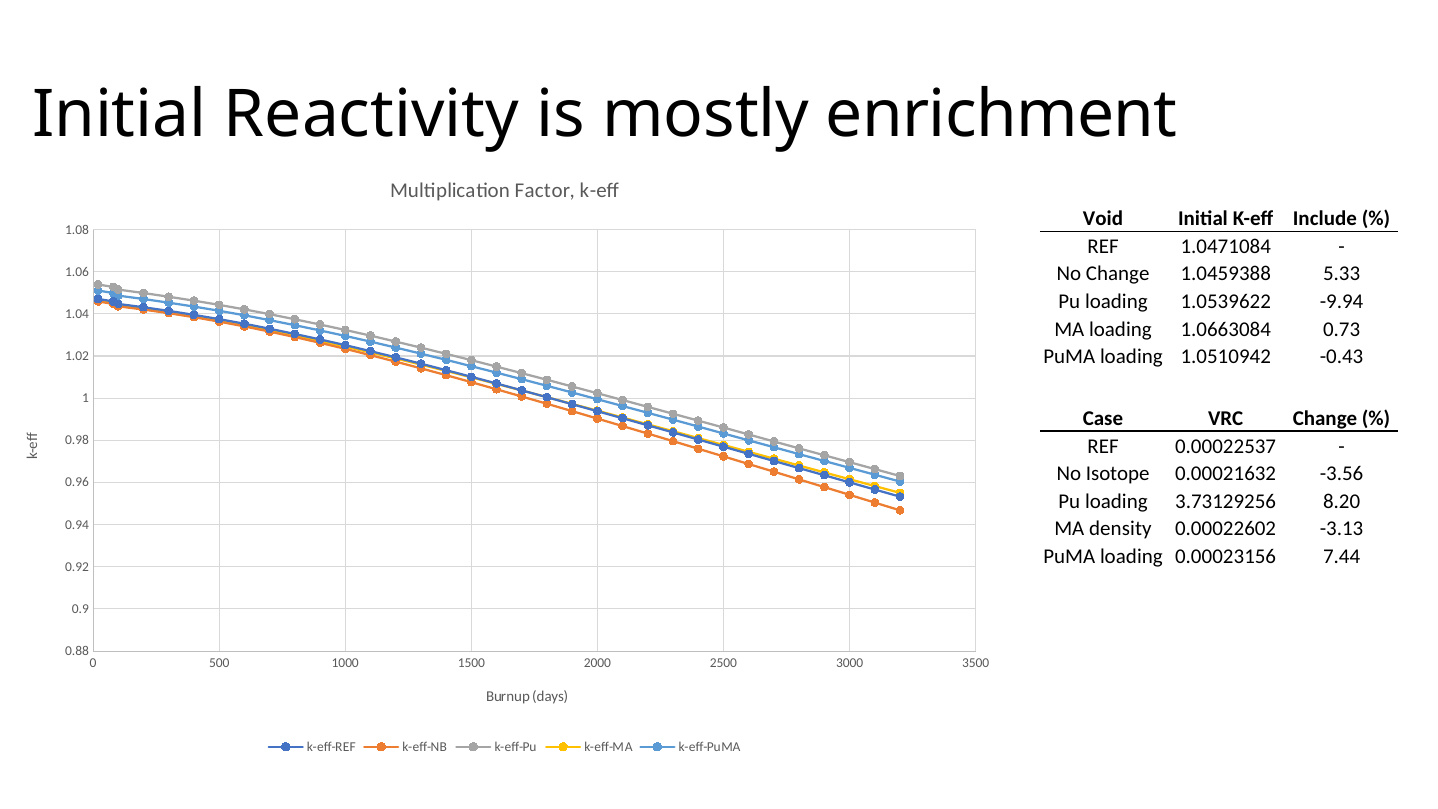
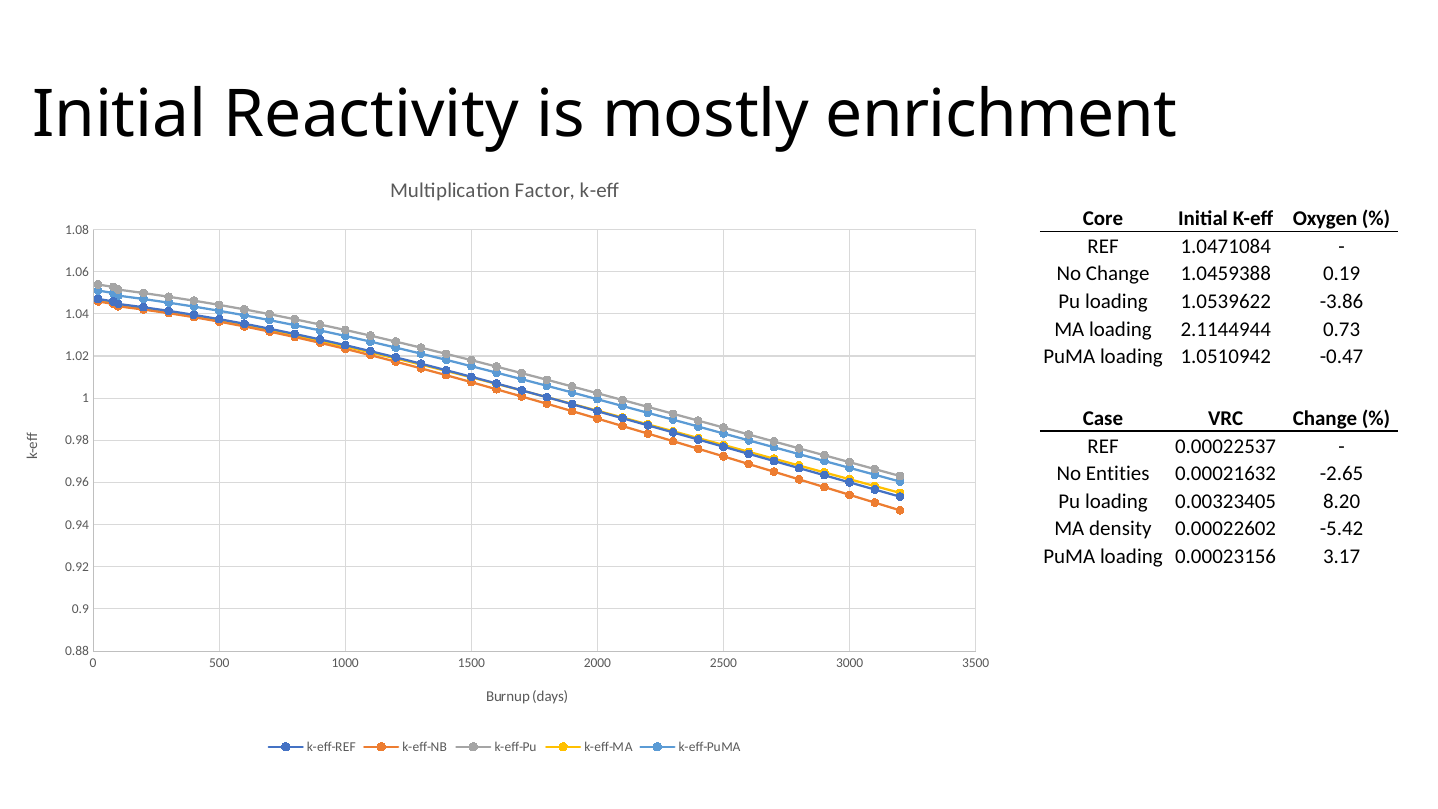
Void: Void -> Core (1103, 219)
Include: Include -> Oxygen (1325, 219)
5.33: 5.33 -> 0.19 (1342, 274)
-9.94: -9.94 -> -3.86 (1342, 302)
1.0663084: 1.0663084 -> 2.1144944 (1226, 329)
-0.43: -0.43 -> -0.47 (1342, 357)
Isotope: Isotope -> Entities (1118, 474)
-3.56: -3.56 -> -2.65 (1342, 474)
3.73129256: 3.73129256 -> 0.00323405 (1226, 501)
-3.13: -3.13 -> -5.42 (1342, 529)
7.44: 7.44 -> 3.17 (1342, 556)
